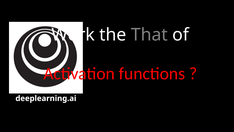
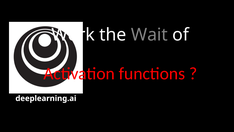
That: That -> Wait (149, 35)
